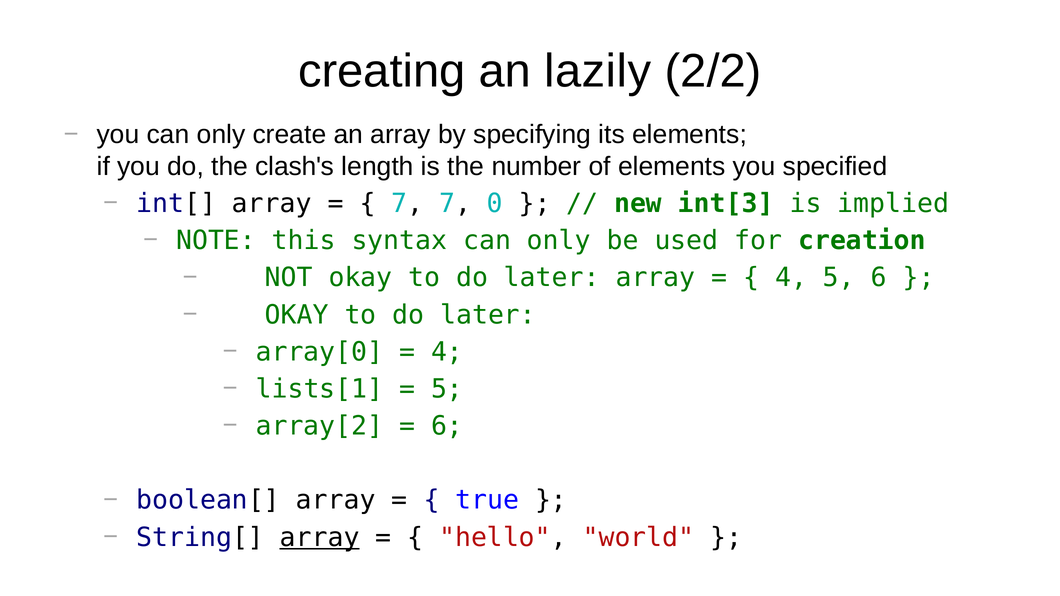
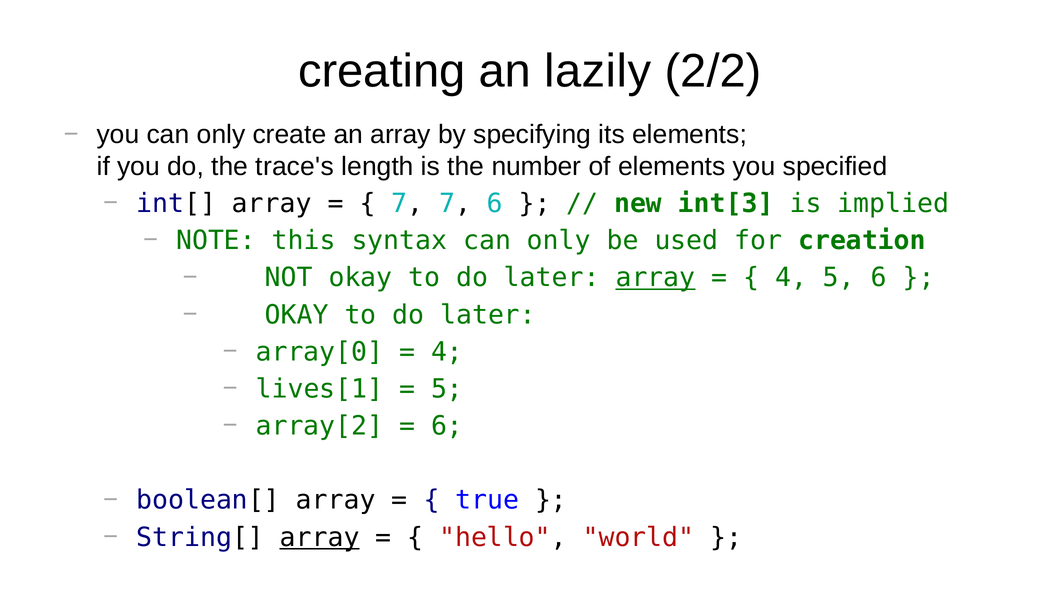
clash's: clash's -> trace's (295, 167)
7 0: 0 -> 6 (495, 204)
array underline: none -> present (655, 278)
lists[1: lists[1 -> lives[1 (320, 389)
